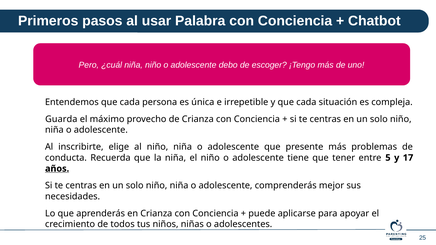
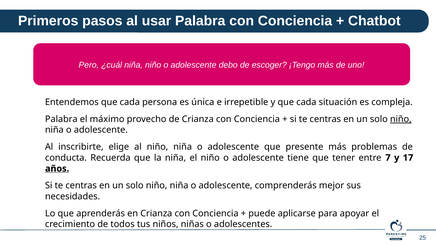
Guarda: Guarda -> Palabra (61, 119)
niño underline: none -> present (401, 119)
5: 5 -> 7 (388, 158)
